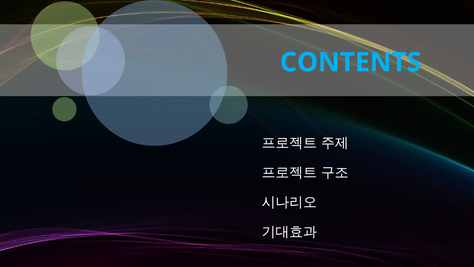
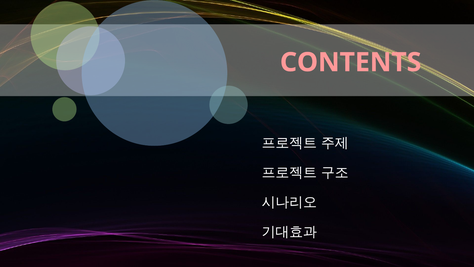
CONTENTS colour: light blue -> pink (351, 62)
